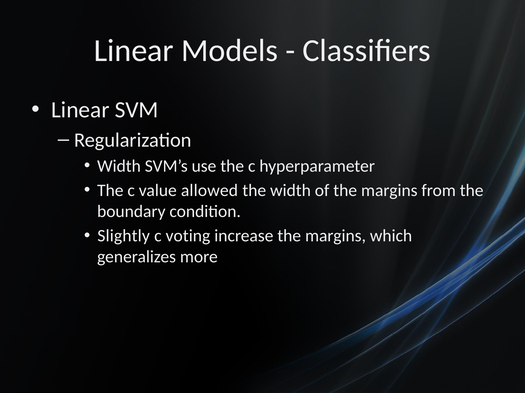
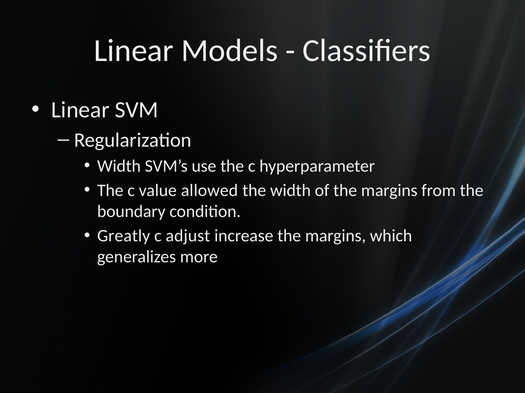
Slightly: Slightly -> Greatly (124, 236)
voting: voting -> adjust (188, 236)
